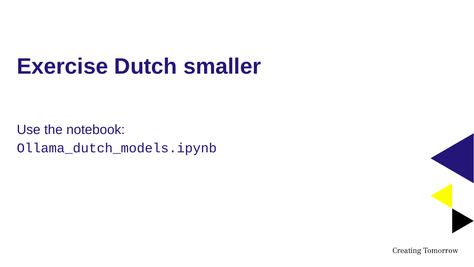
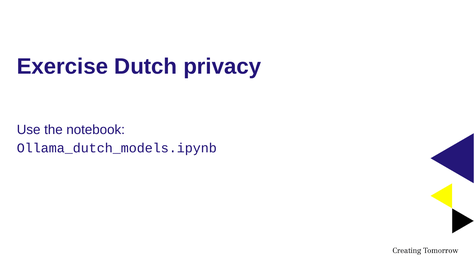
smaller: smaller -> privacy (222, 66)
